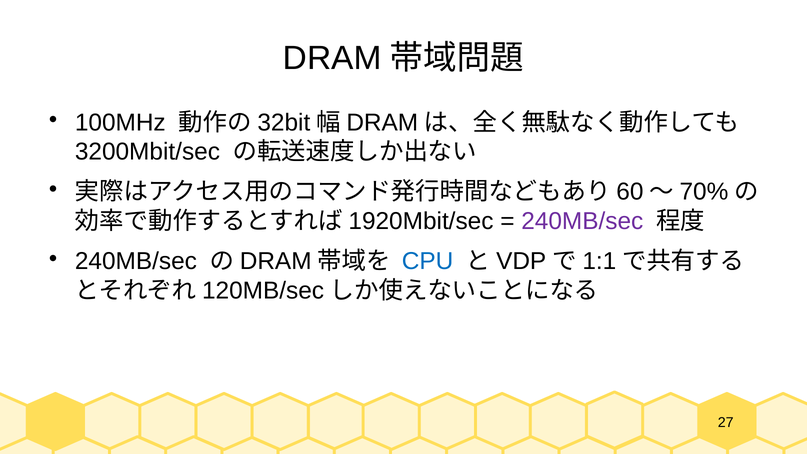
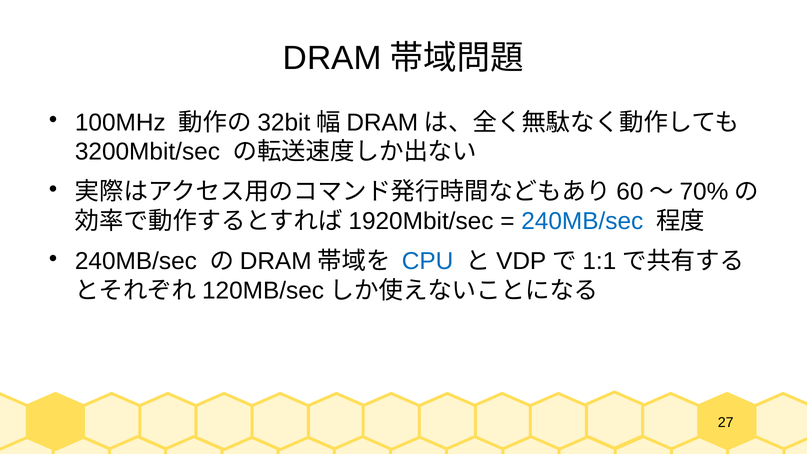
240MB/sec colour: purple -> blue (582, 221)
